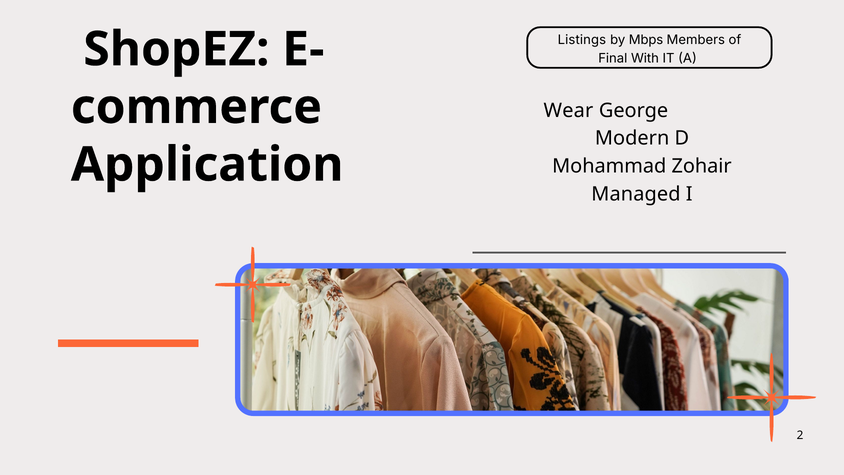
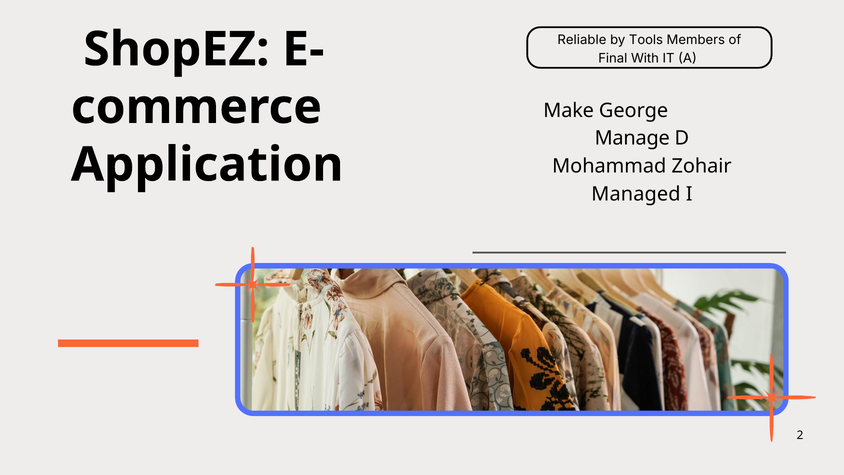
Listings: Listings -> Reliable (582, 40)
Mbps: Mbps -> Tools (646, 40)
Wear: Wear -> Make (569, 110)
Modern: Modern -> Manage (632, 138)
